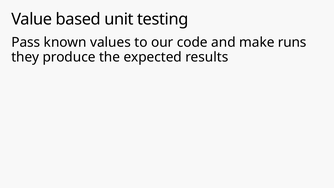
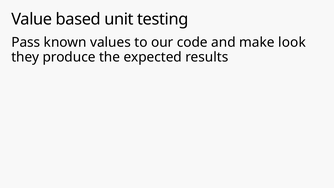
runs: runs -> look (292, 42)
